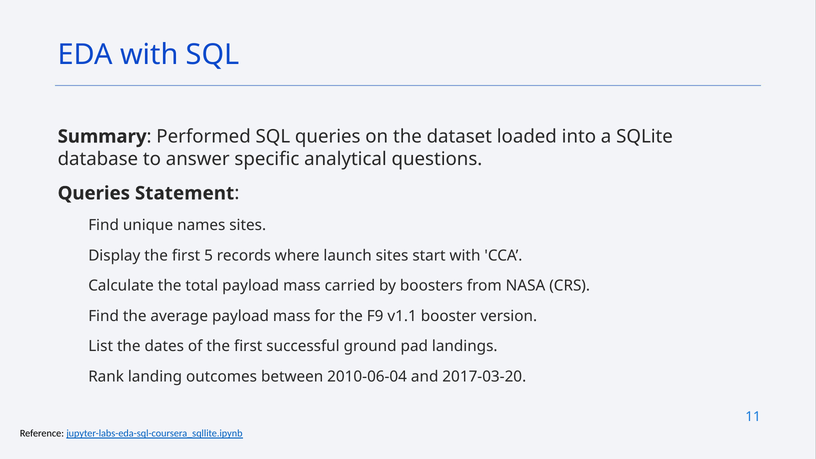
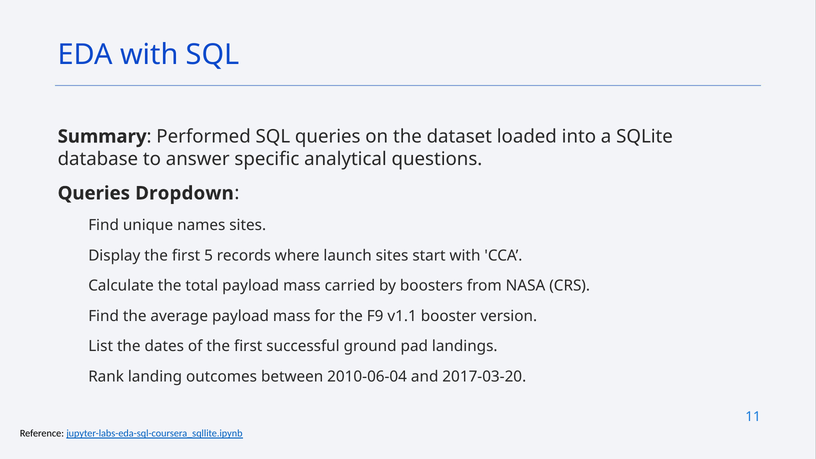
Statement: Statement -> Dropdown (184, 193)
